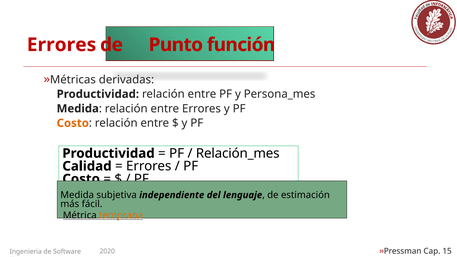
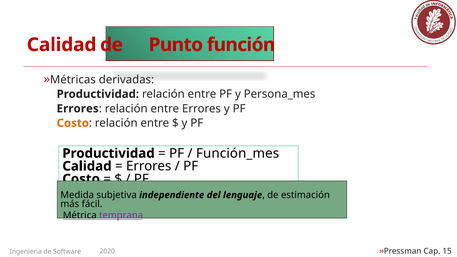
Errores: Errores -> Calidad (62, 45)
Medida: Medida -> Errores (78, 109)
Relación_mes: Relación_mes -> Función_mes (238, 153)
temprana colour: orange -> purple (121, 215)
